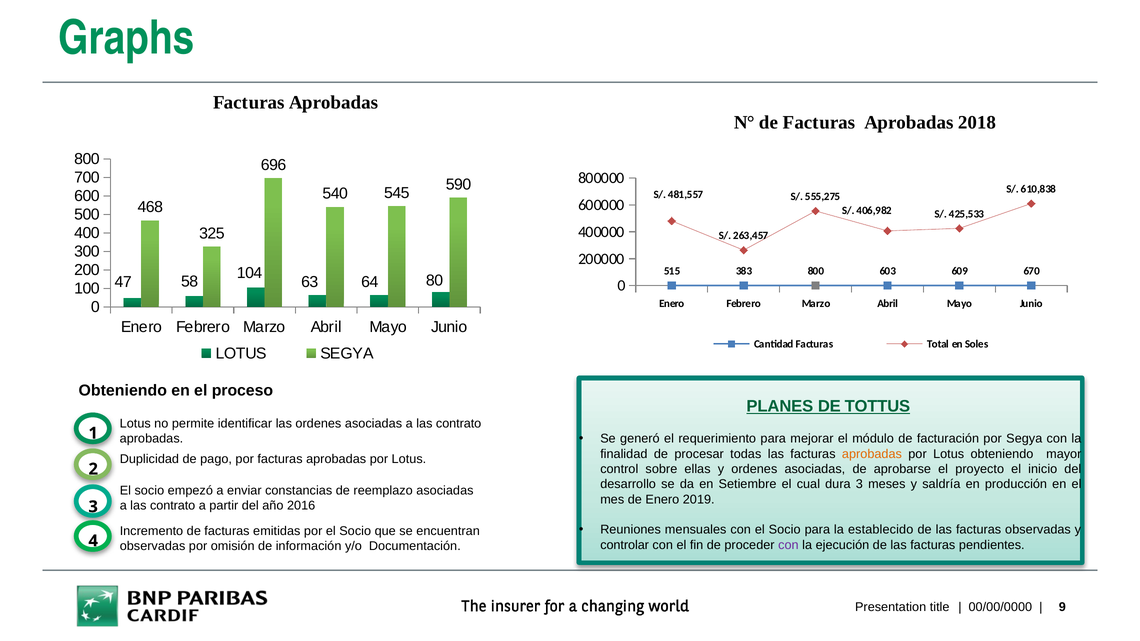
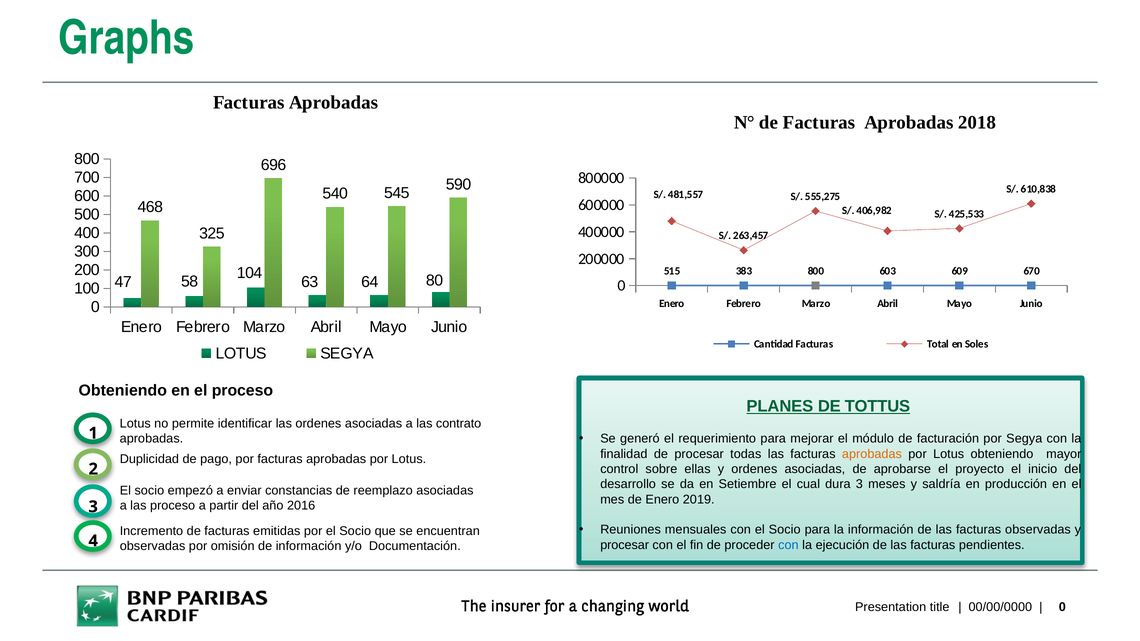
contrato: contrato -> proceso (173, 506)
la establecido: establecido -> información (881, 530)
controlar: controlar -> procesar (625, 545)
con colour: purple -> blue (788, 545)
title 9: 9 -> 0 (1062, 607)
